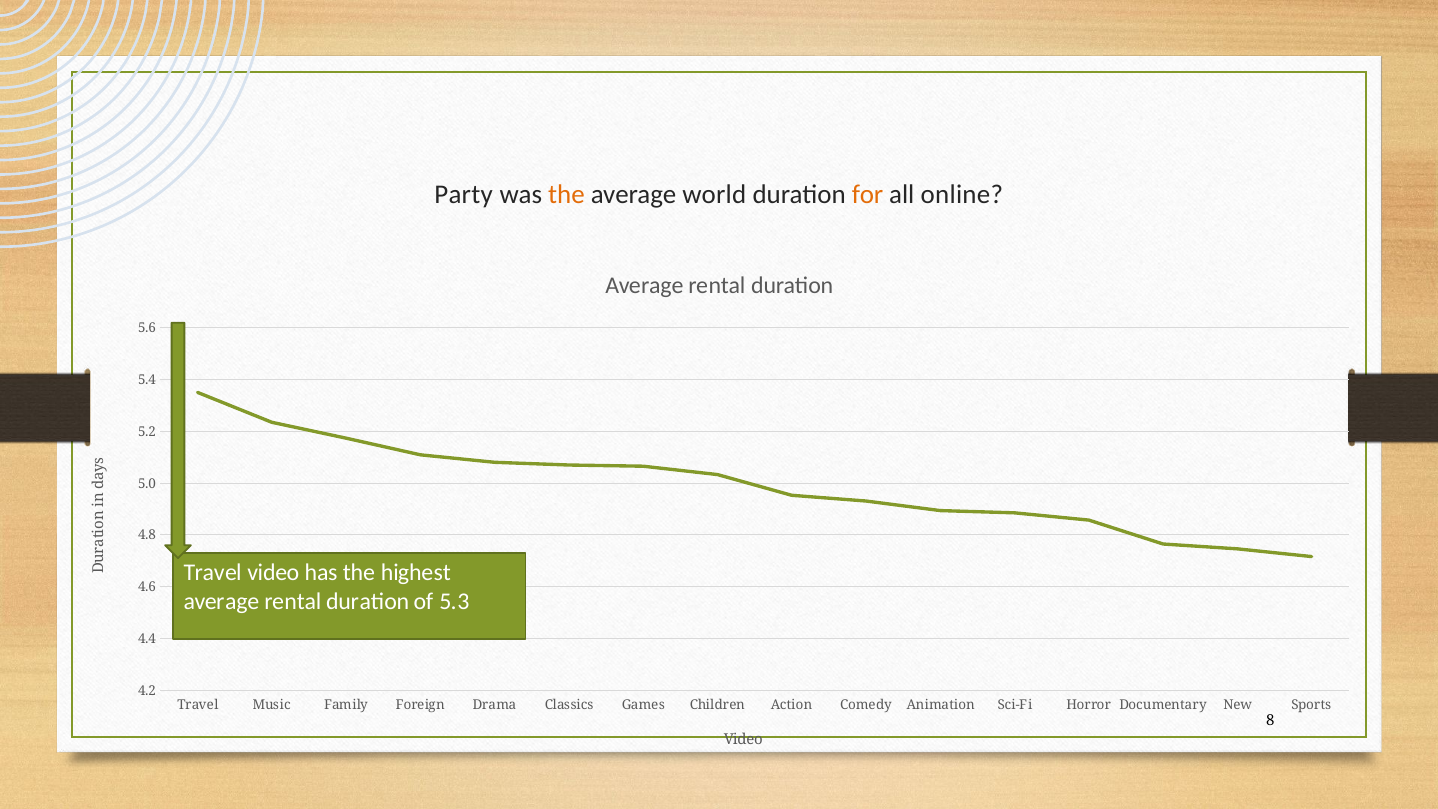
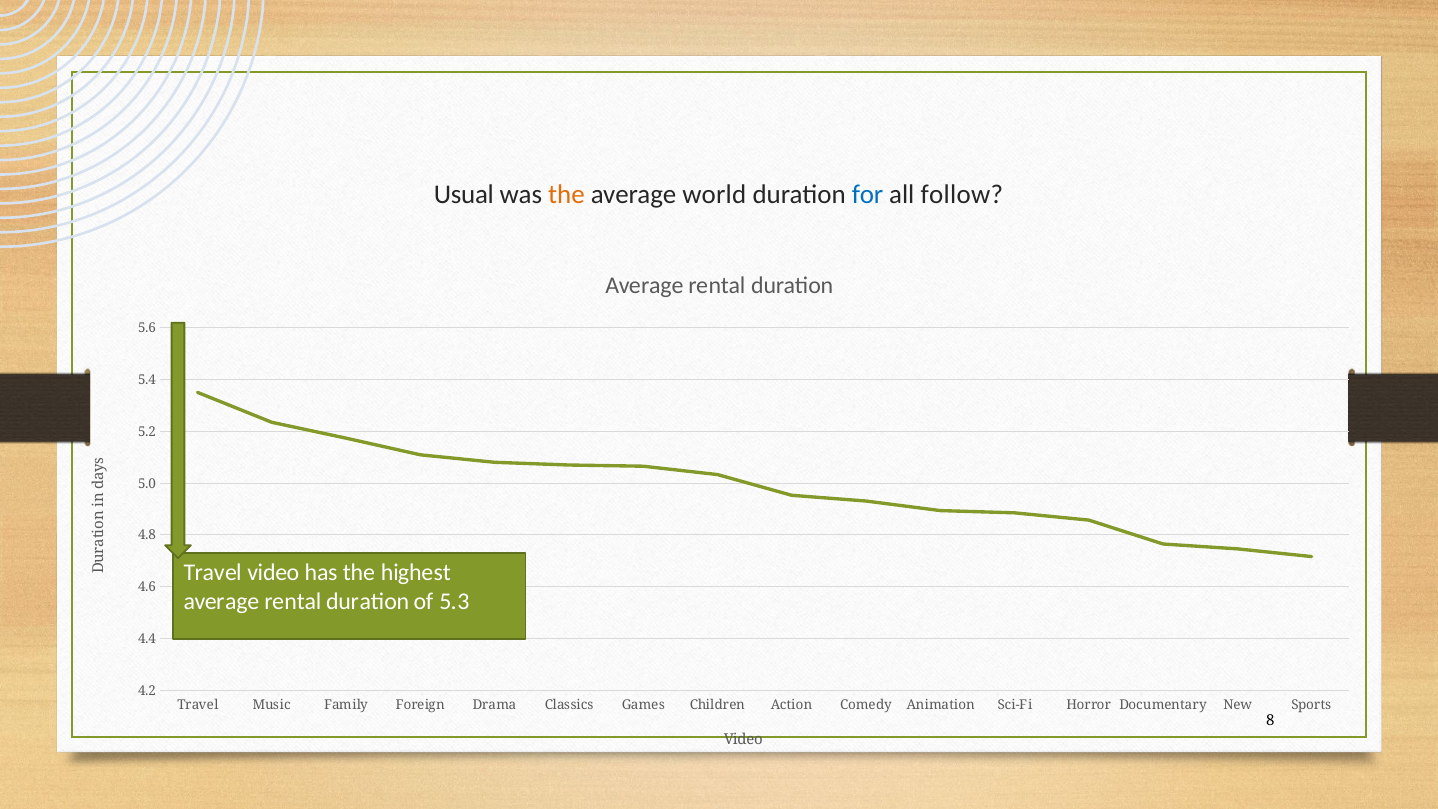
Party: Party -> Usual (464, 195)
for colour: orange -> blue (868, 195)
online: online -> follow (962, 195)
